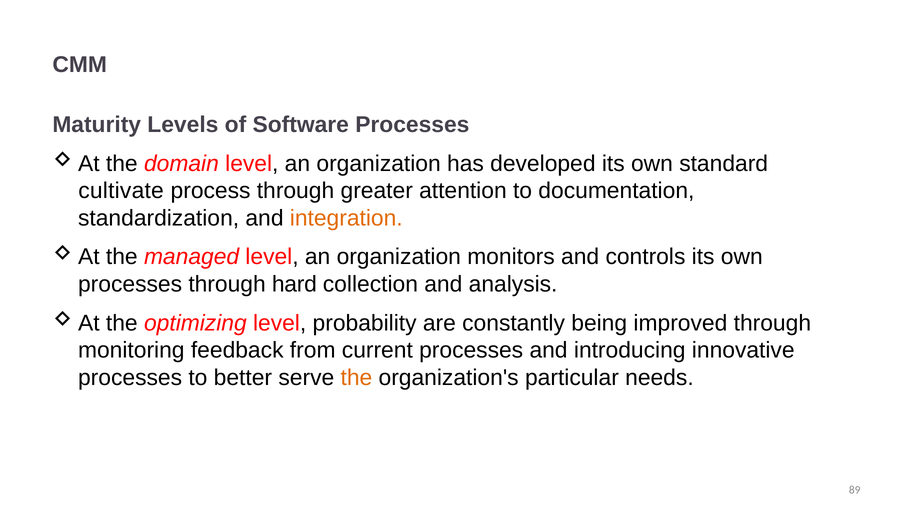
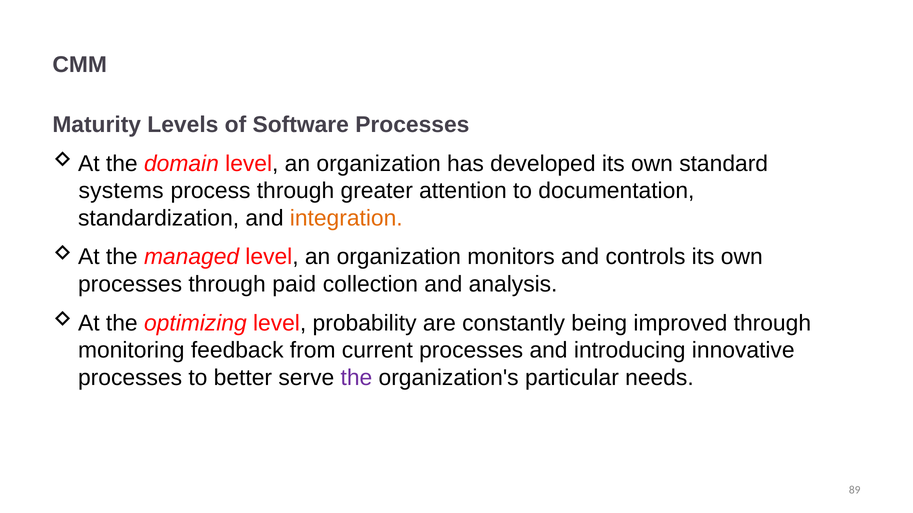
cultivate: cultivate -> systems (121, 191)
hard: hard -> paid (294, 285)
the colour: orange -> purple (356, 378)
